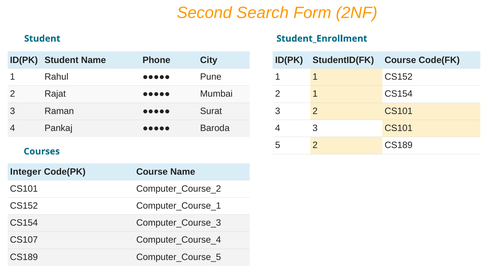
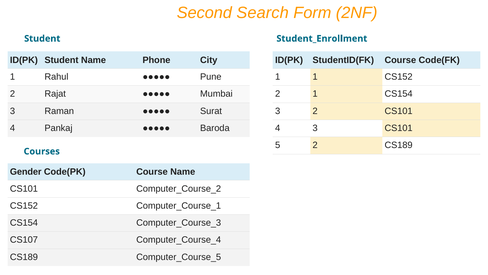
Integer: Integer -> Gender (26, 172)
